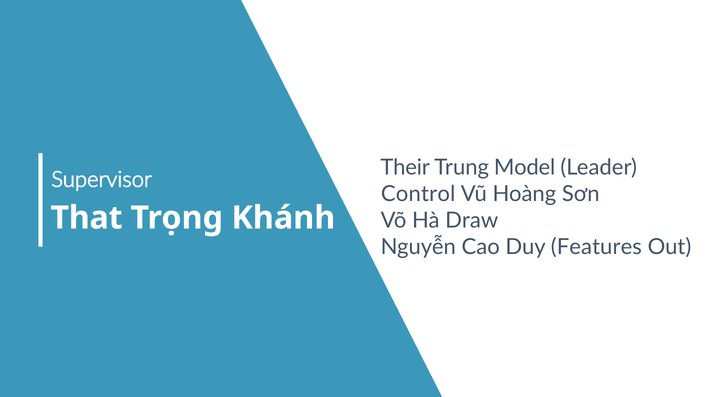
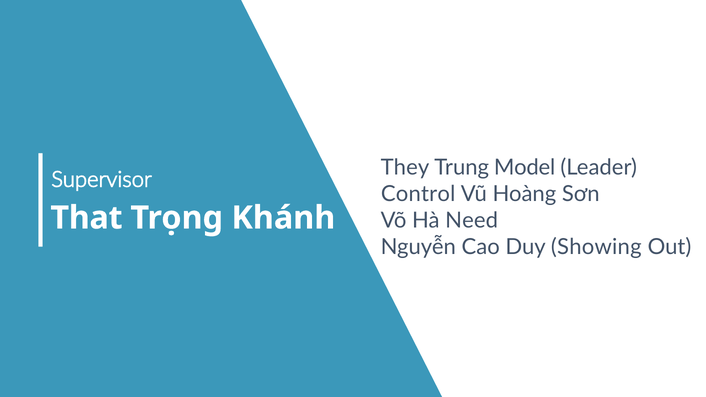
Their: Their -> They (405, 167)
Draw: Draw -> Need (472, 220)
Features: Features -> Showing (596, 247)
